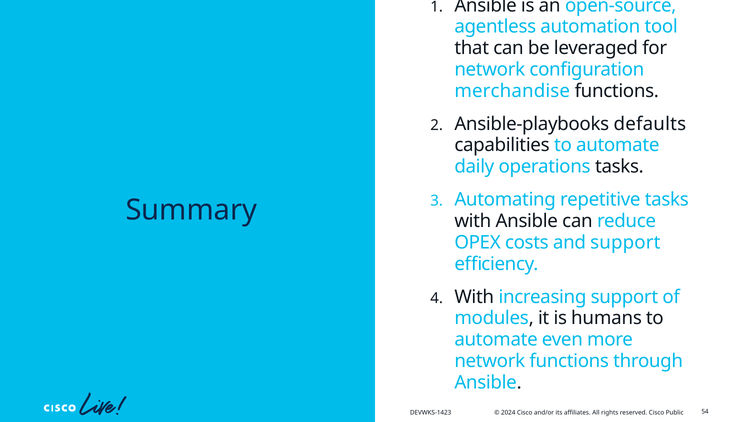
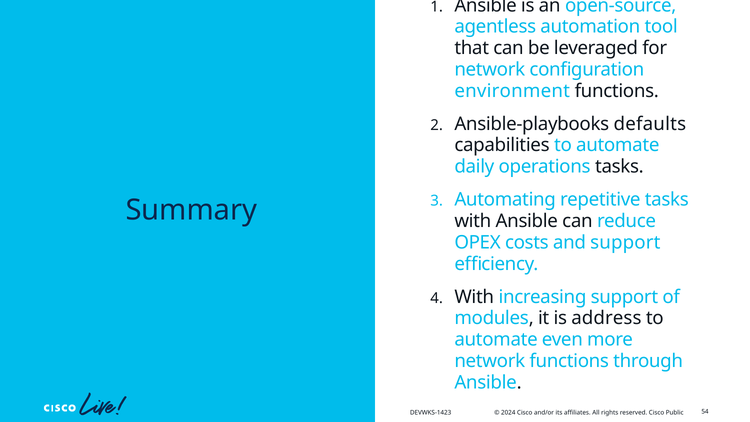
merchandise: merchandise -> environment (512, 91)
humans: humans -> address (606, 318)
